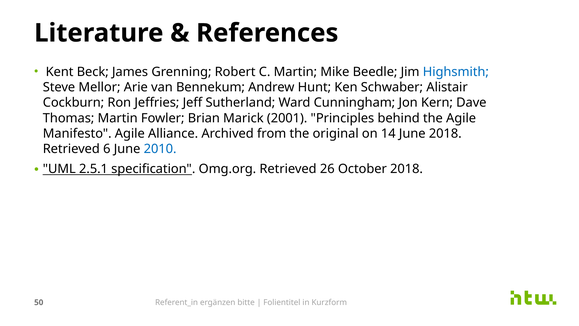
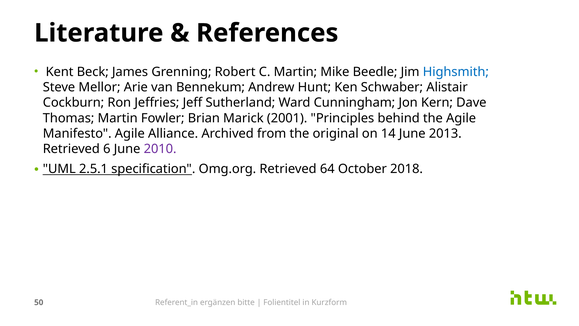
June 2018: 2018 -> 2013 (445, 133)
2010 colour: blue -> purple (160, 149)
26: 26 -> 64 (327, 169)
